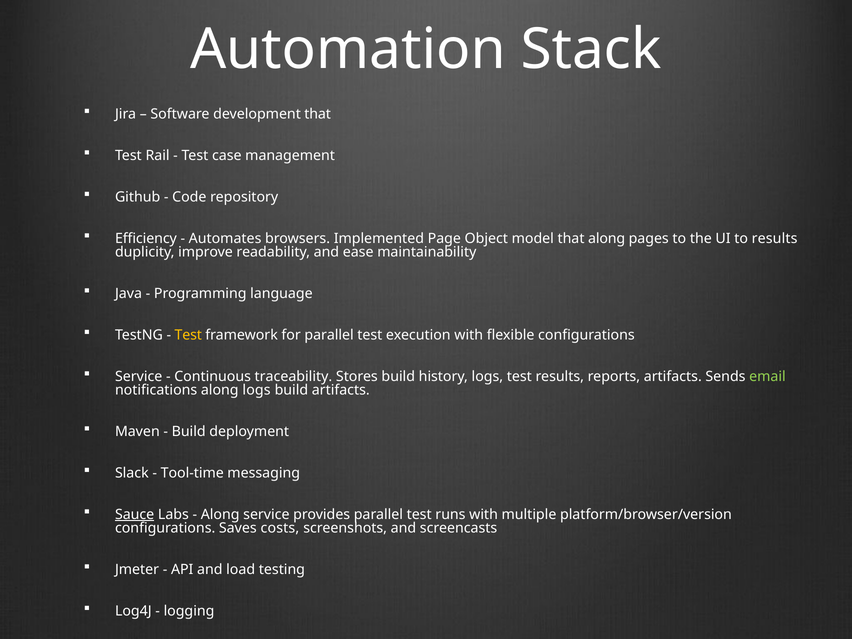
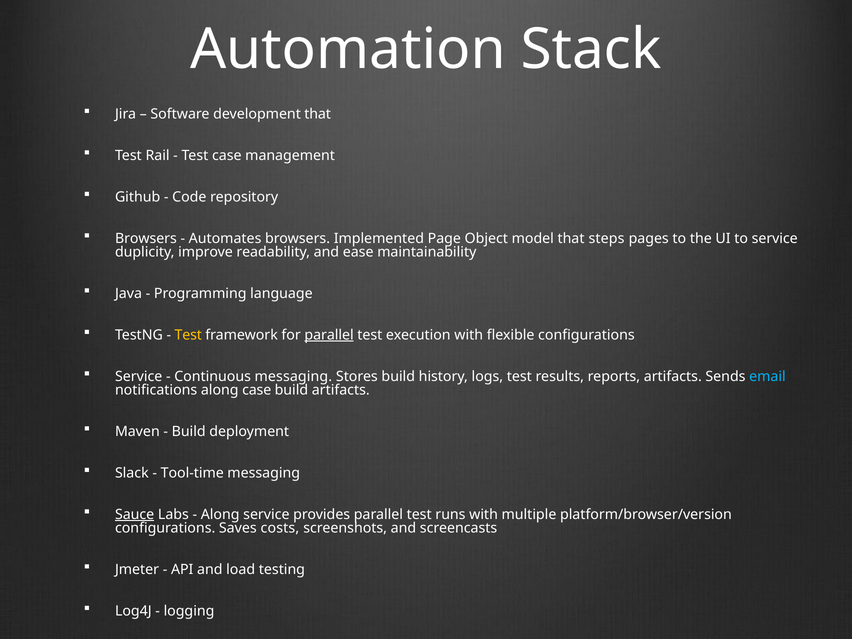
Efficiency: Efficiency -> Browsers (146, 238)
that along: along -> steps (607, 238)
to results: results -> service (775, 238)
parallel underline: none -> present (329, 335)
Continuous traceability: traceability -> messaging (293, 376)
email colour: light green -> light blue (767, 376)
along logs: logs -> case (257, 390)
